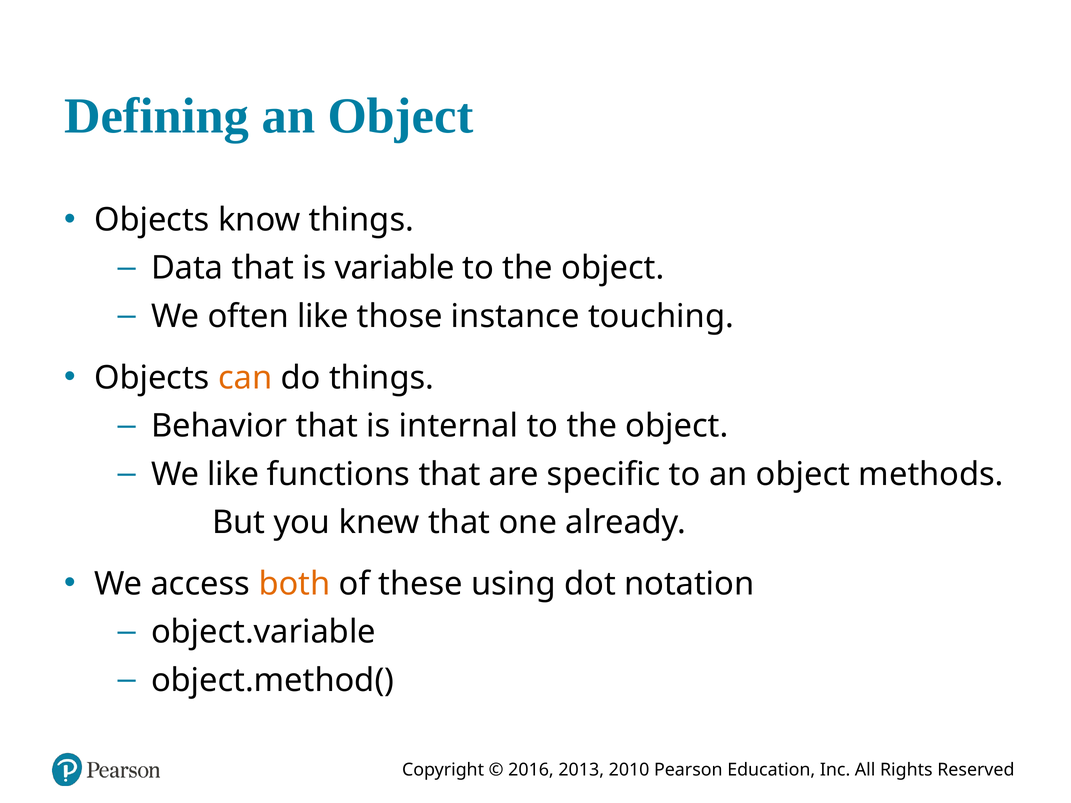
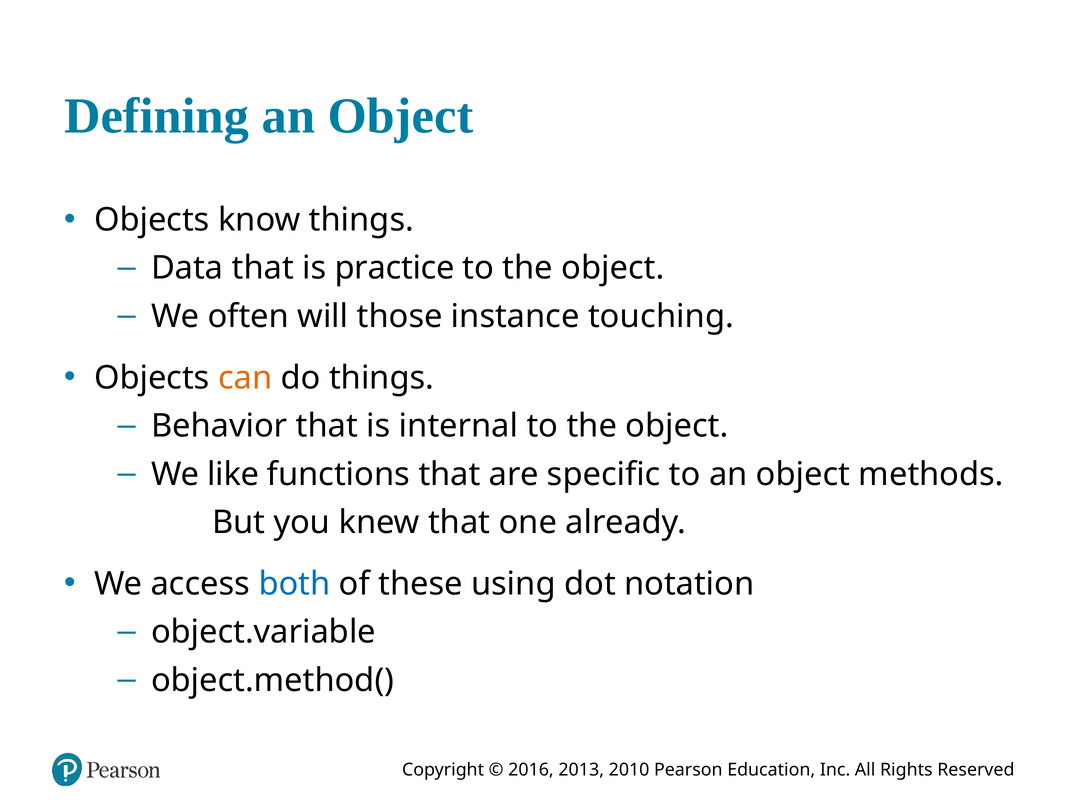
variable: variable -> practice (395, 268)
often like: like -> will (323, 316)
both colour: orange -> blue (294, 584)
